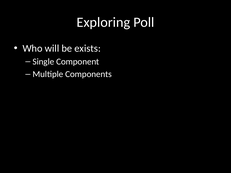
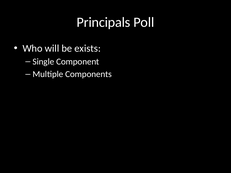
Exploring: Exploring -> Principals (103, 22)
